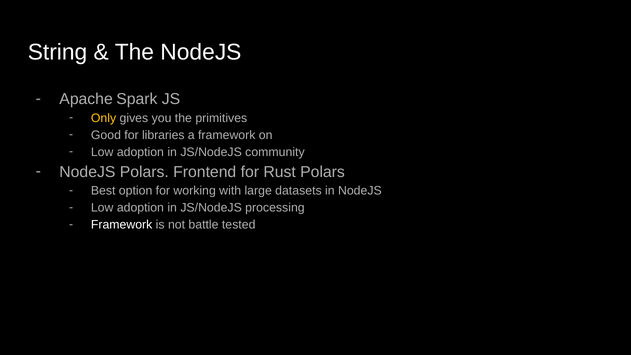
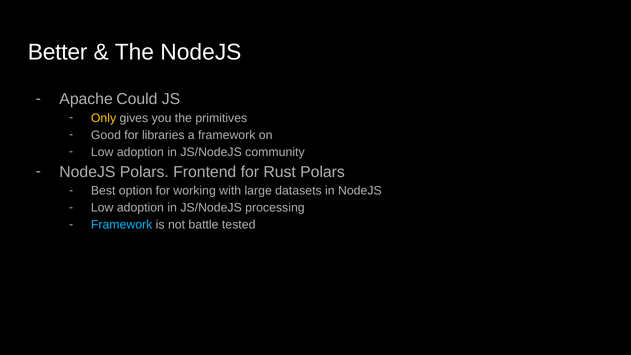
String: String -> Better (58, 52)
Spark: Spark -> Could (137, 99)
Framework colour: white -> light blue (122, 225)
